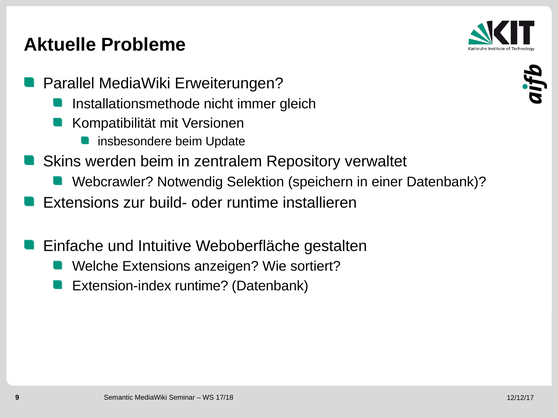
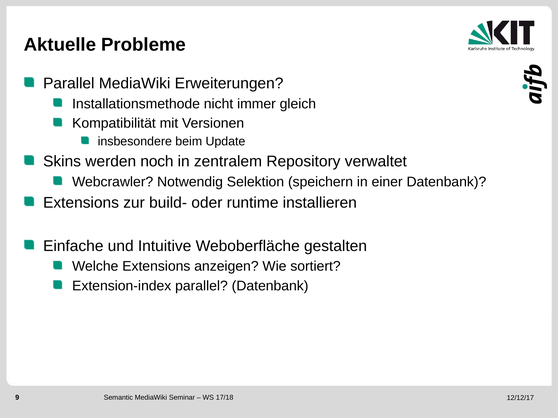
werden beim: beim -> noch (157, 162)
Extension-index runtime: runtime -> parallel (201, 286)
